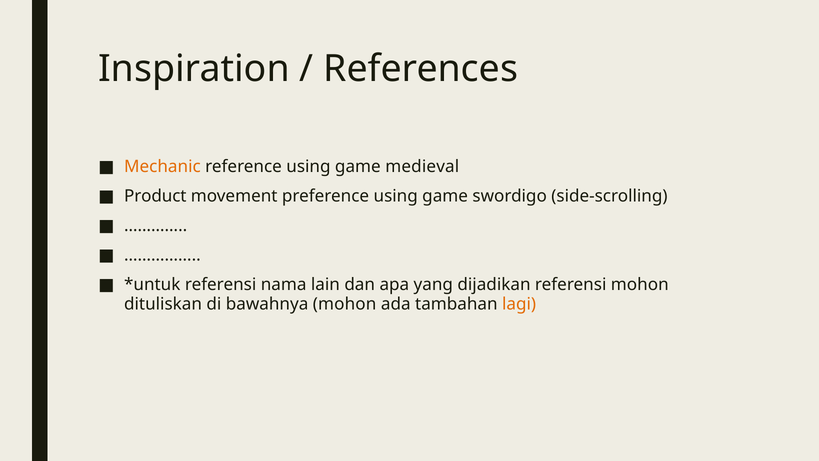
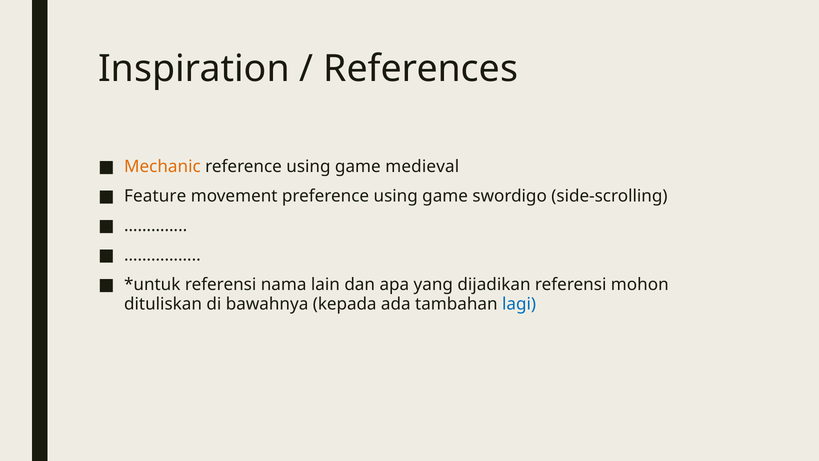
Product: Product -> Feature (155, 196)
bawahnya mohon: mohon -> kepada (345, 304)
lagi colour: orange -> blue (519, 304)
